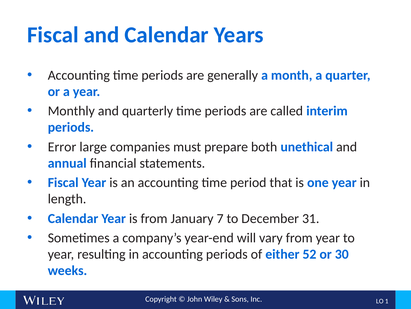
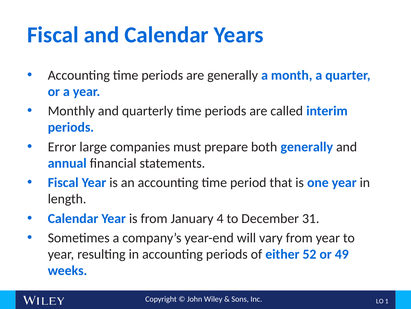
both unethical: unethical -> generally (307, 147)
7: 7 -> 4 (220, 218)
30: 30 -> 49 (342, 254)
